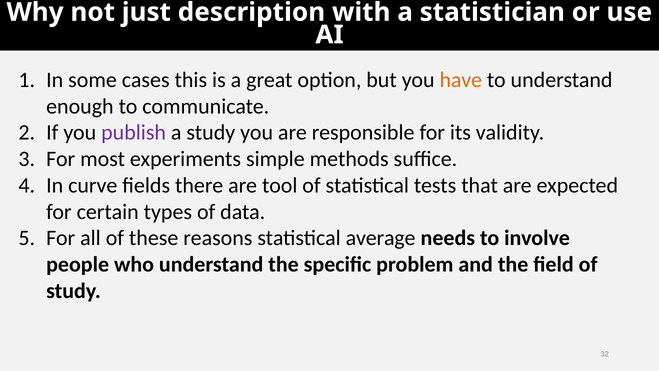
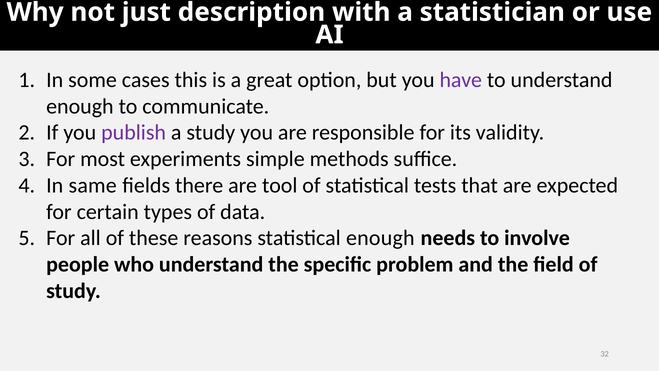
have colour: orange -> purple (461, 80)
curve: curve -> same (93, 185)
statistical average: average -> enough (380, 238)
